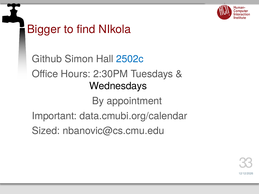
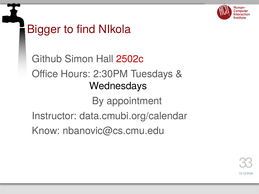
2502c colour: blue -> red (130, 59)
Important: Important -> Instructor (54, 116)
Sized: Sized -> Know (46, 131)
